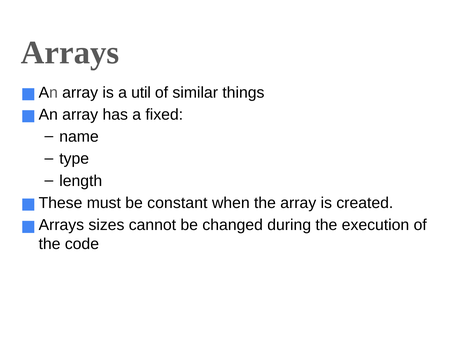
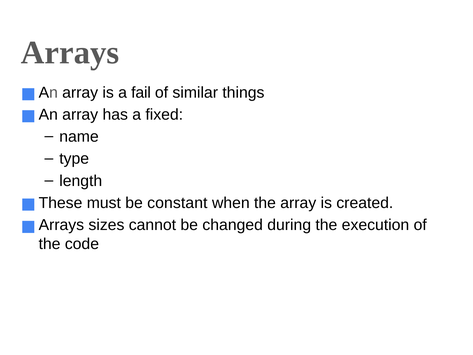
util: util -> fail (141, 92)
